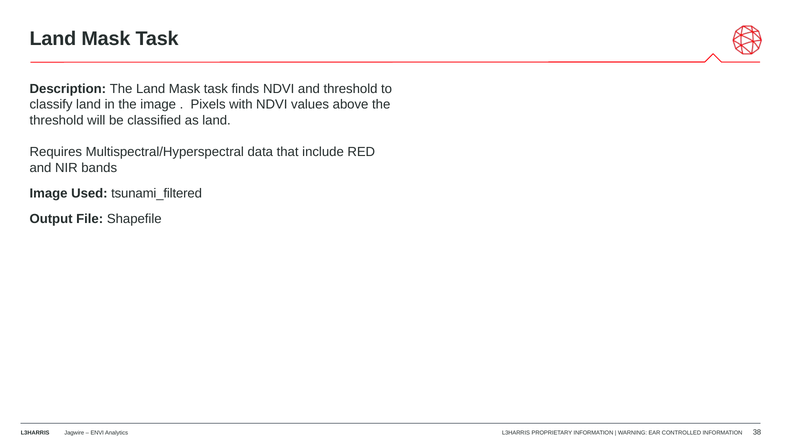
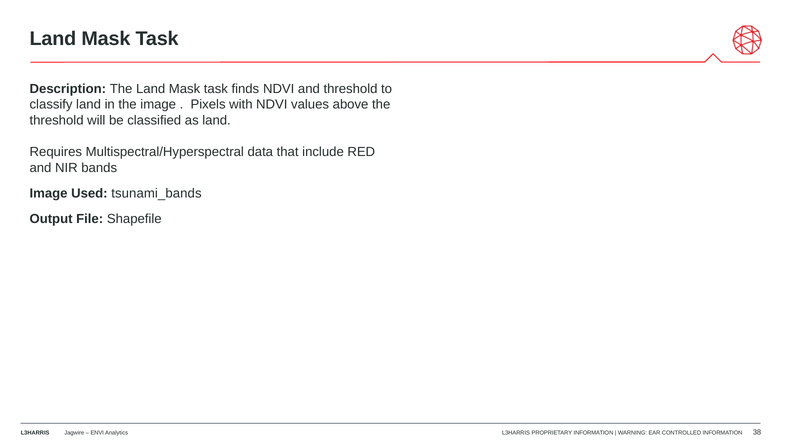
tsunami_filtered: tsunami_filtered -> tsunami_bands (156, 193)
